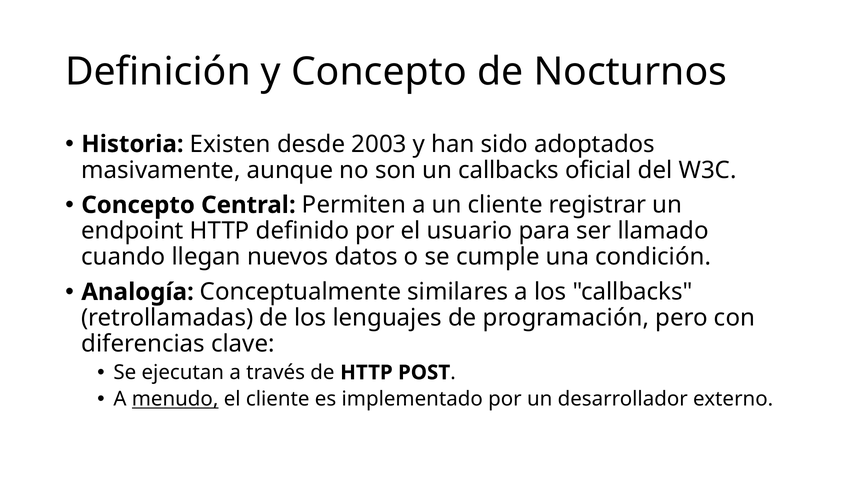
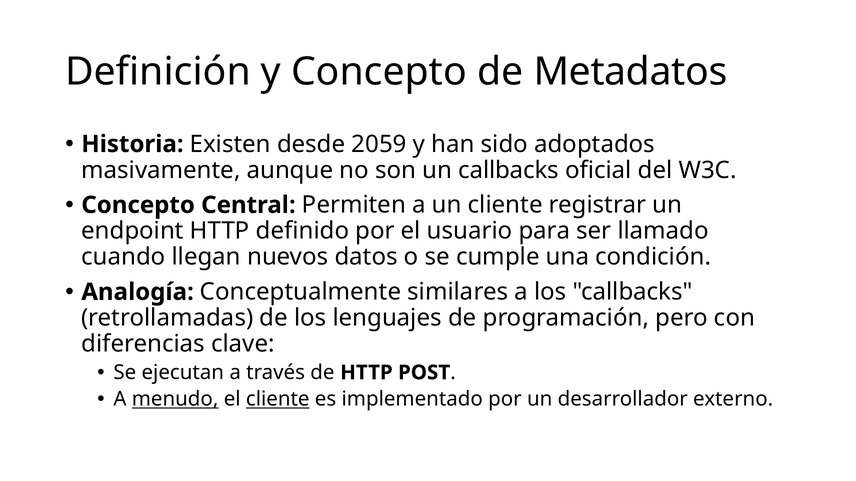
Nocturnos: Nocturnos -> Metadatos (630, 72)
2003: 2003 -> 2059 (379, 144)
cliente underline: none -> present (278, 399)
